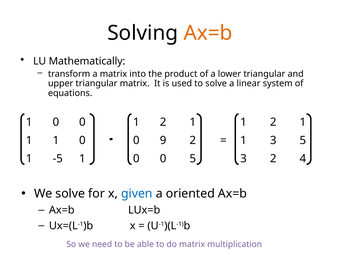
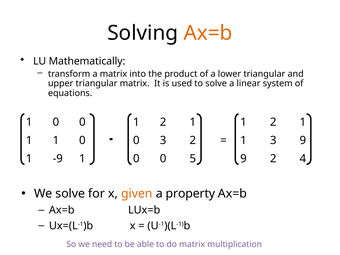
0 9: 9 -> 3 (163, 140)
3 5: 5 -> 9 (303, 140)
-5: -5 -> -9 (58, 159)
5 3: 3 -> 9 (243, 159)
given colour: blue -> orange (137, 194)
oriented: oriented -> property (190, 194)
